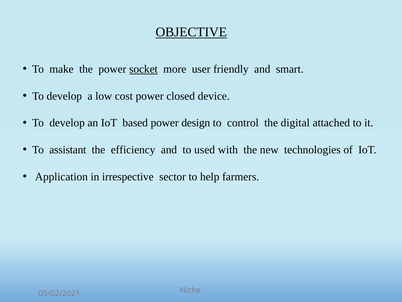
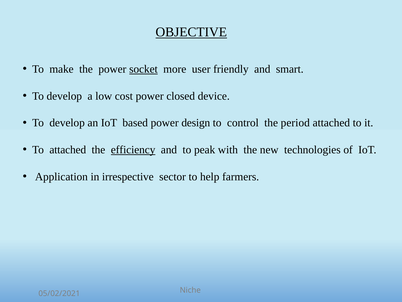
digital: digital -> period (295, 123)
To assistant: assistant -> attached (68, 150)
efficiency underline: none -> present (133, 150)
used: used -> peak (205, 150)
